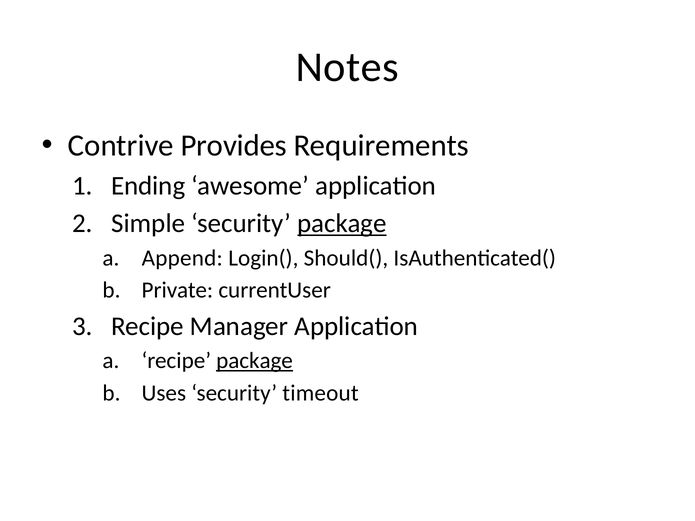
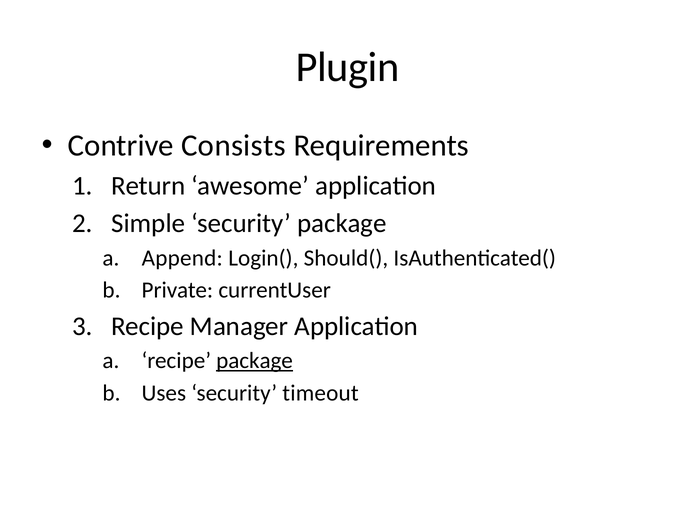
Notes: Notes -> Plugin (348, 67)
Provides: Provides -> Consists (234, 146)
Ending: Ending -> Return (148, 186)
package underline: present -> none (342, 224)
